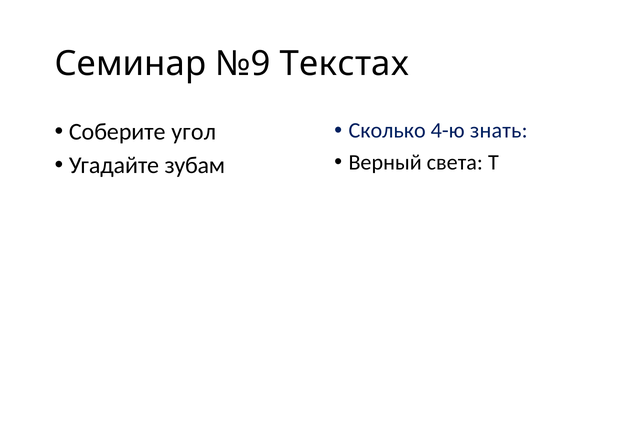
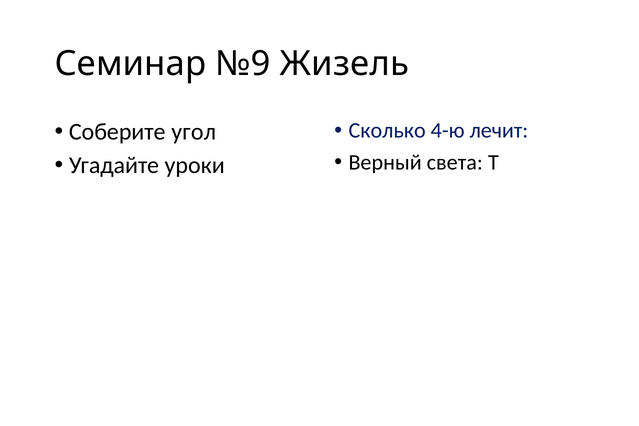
Текстах: Текстах -> Жизель (344, 64)
знать: знать -> лечит (499, 131)
зубам: зубам -> уроки (195, 165)
